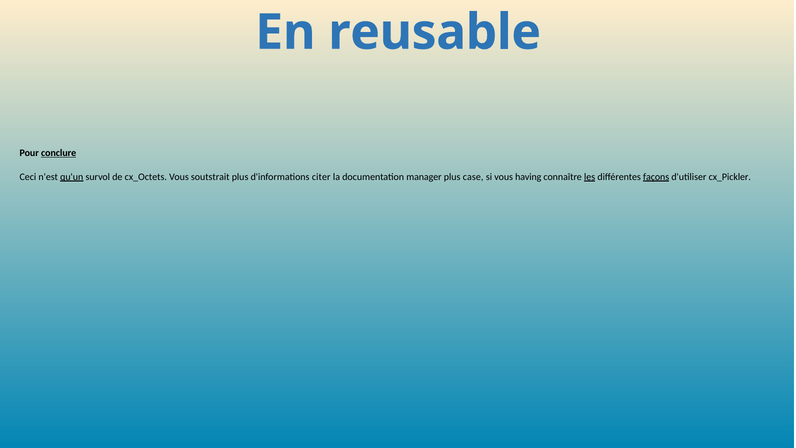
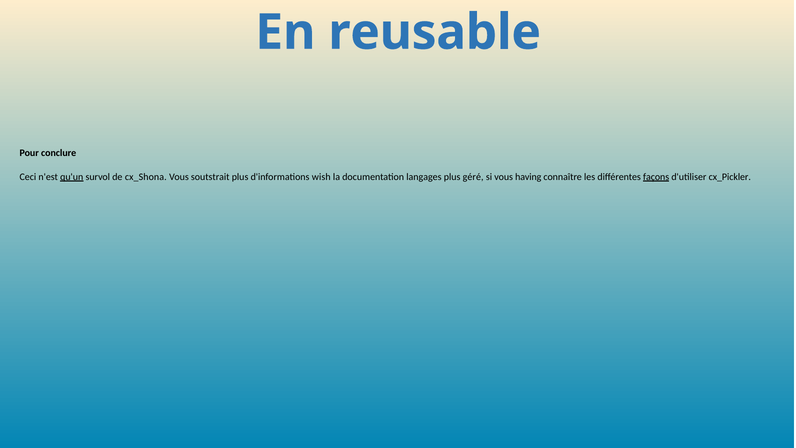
conclure underline: present -> none (59, 153)
cx_Octets: cx_Octets -> cx_Shona (146, 177)
citer: citer -> wish (321, 177)
manager: manager -> langages (424, 177)
case: case -> géré (473, 177)
les underline: present -> none (590, 177)
